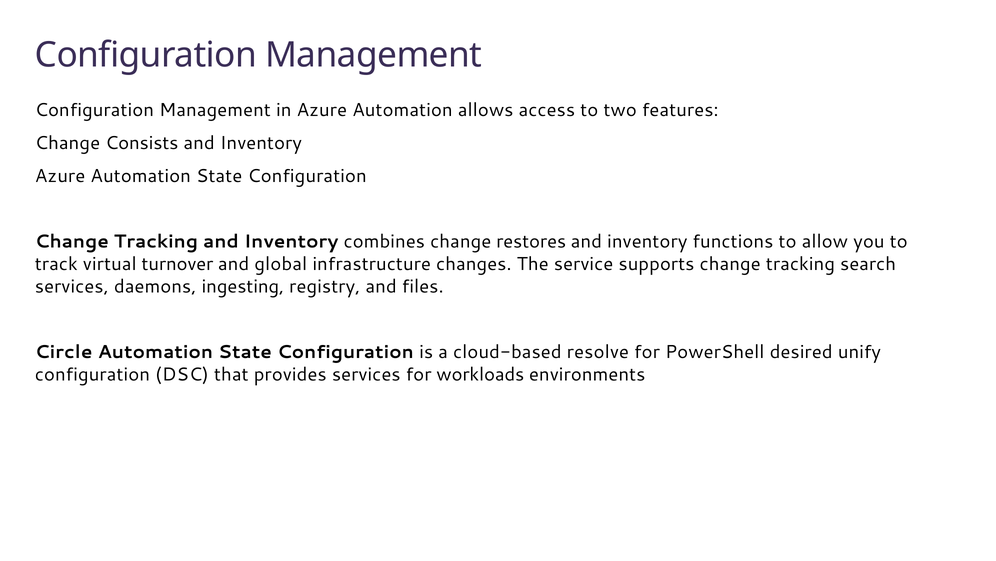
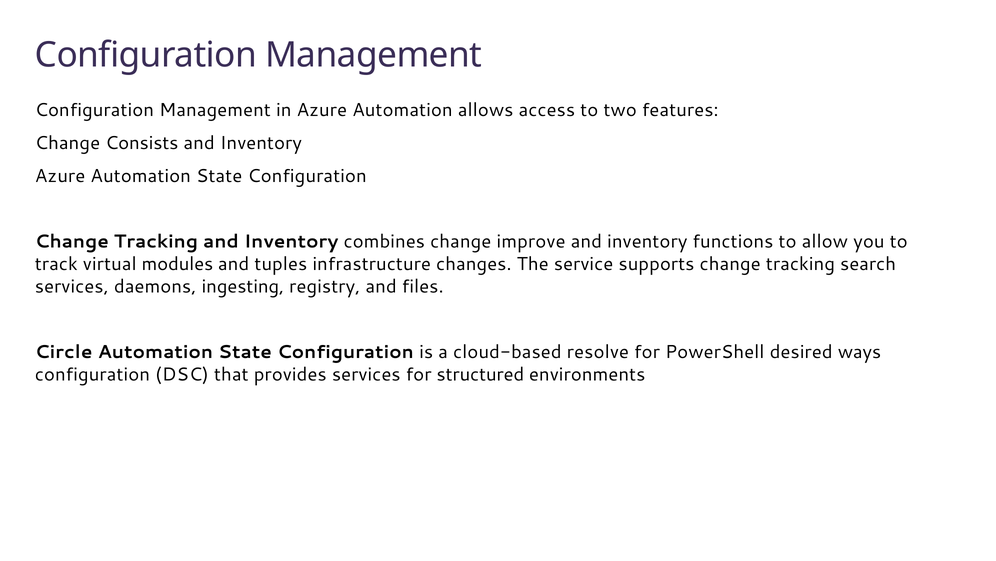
restores: restores -> improve (531, 241)
turnover: turnover -> modules (177, 264)
global: global -> tuples (281, 264)
unify: unify -> ways (859, 352)
workloads: workloads -> structured (480, 374)
